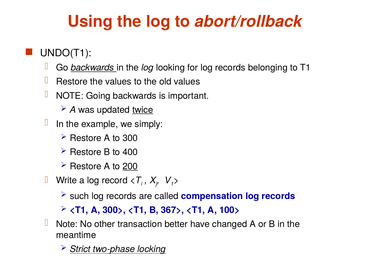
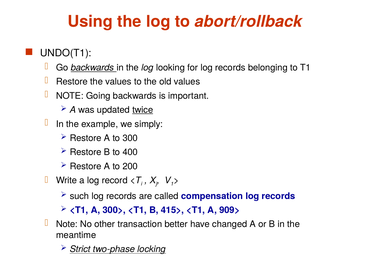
200 underline: present -> none (130, 167)
367>: 367> -> 415> (172, 211)
100>: 100> -> 909> (230, 211)
